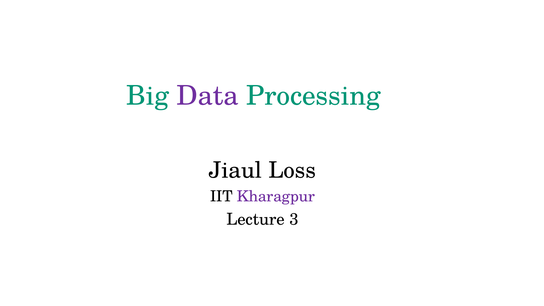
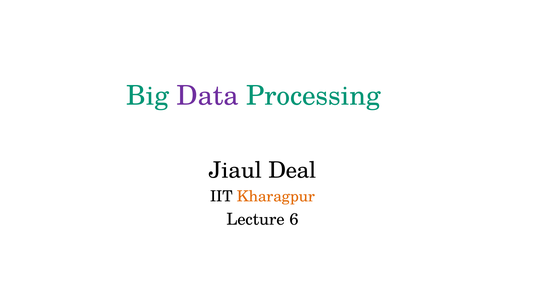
Loss: Loss -> Deal (292, 170)
Kharagpur colour: purple -> orange (276, 197)
3: 3 -> 6 (294, 219)
